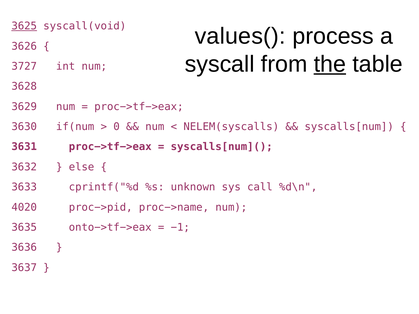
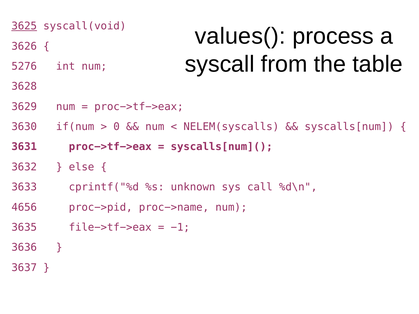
the underline: present -> none (330, 64)
3727: 3727 -> 5276 (24, 66)
4020: 4020 -> 4656 (24, 207)
onto−>tf−>eax: onto−>tf−>eax -> file−>tf−>eax (110, 227)
